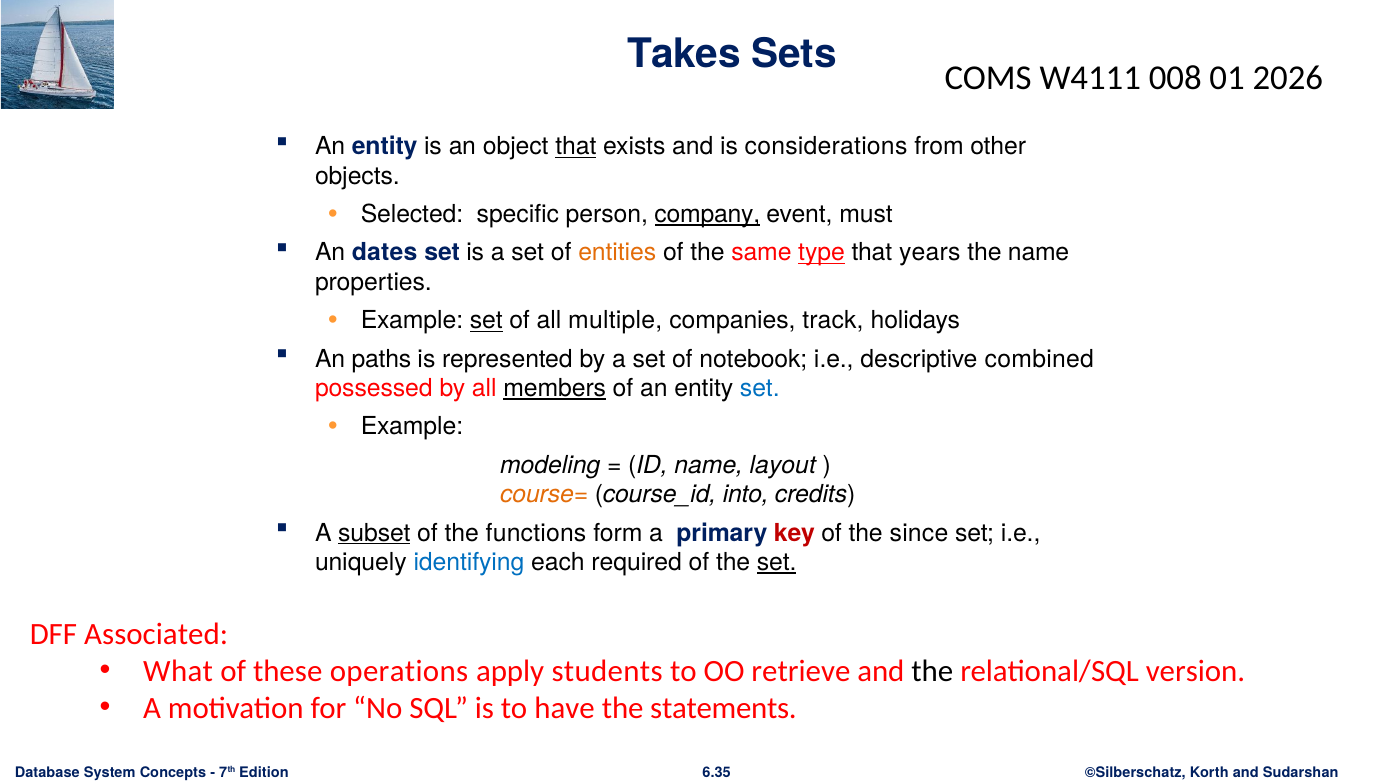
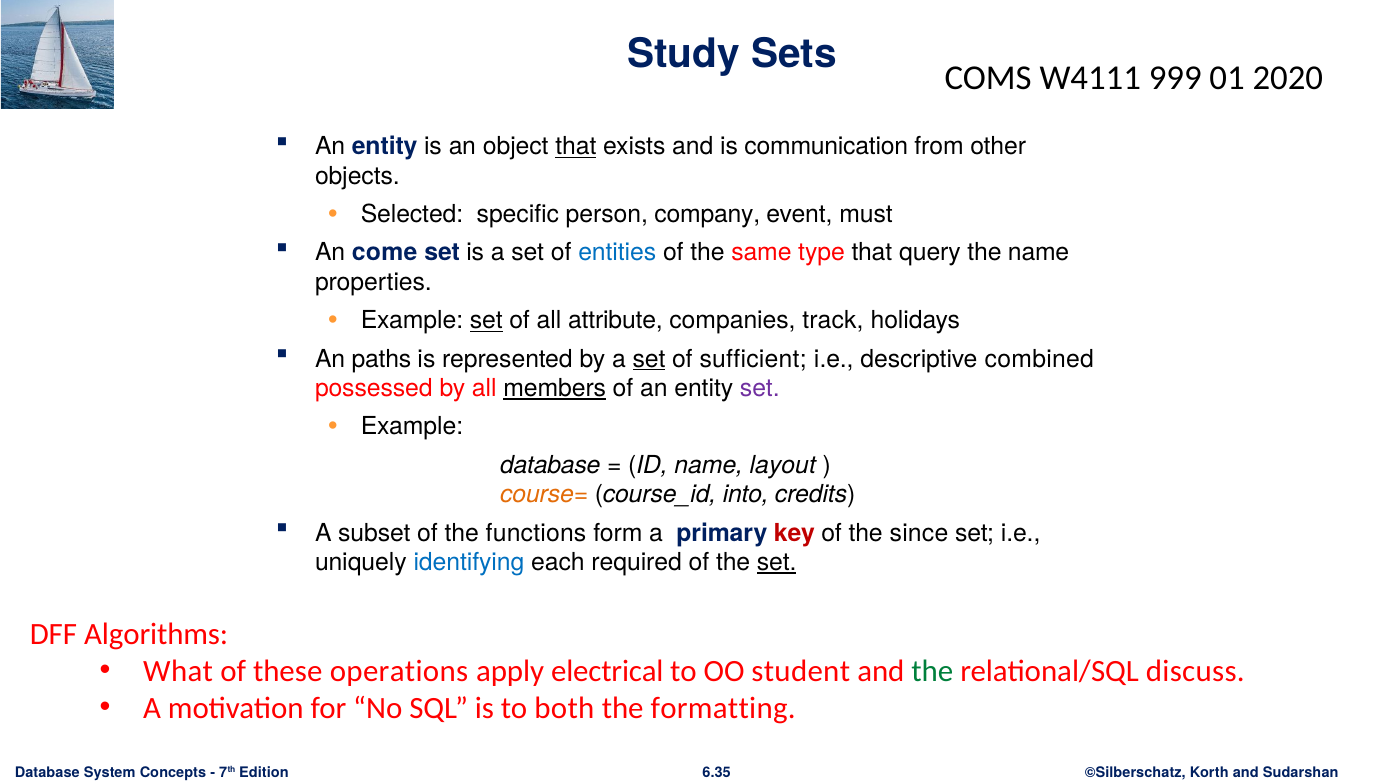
Takes: Takes -> Study (684, 55)
008: 008 -> 999 (1175, 78)
2026: 2026 -> 2020 (1288, 78)
considerations: considerations -> communication (826, 147)
company underline: present -> none (707, 214)
dates: dates -> come (385, 253)
entities colour: orange -> blue (617, 253)
type underline: present -> none (822, 253)
years: years -> query (930, 253)
multiple: multiple -> attribute (615, 320)
set underline: none -> present (649, 359)
notebook: notebook -> sufficient (753, 359)
set colour: blue -> purple (760, 388)
modeling: modeling -> database (550, 465)
subset underline: present -> none (374, 533)
Associated: Associated -> Algorithms (156, 634)
students: students -> electrical (607, 671)
retrieve: retrieve -> student (801, 671)
the colour: black -> green (932, 671)
version: version -> discuss (1195, 671)
have: have -> both (564, 708)
statements: statements -> formatting (723, 708)
